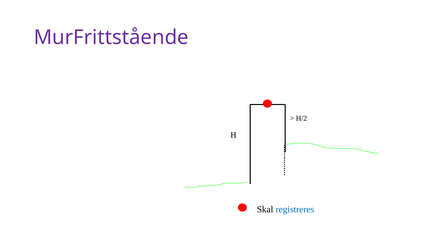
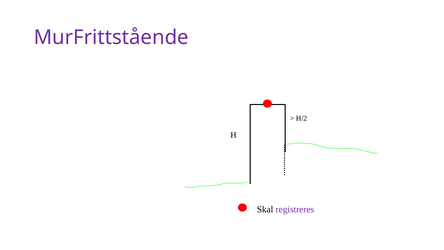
registreres colour: blue -> purple (295, 209)
